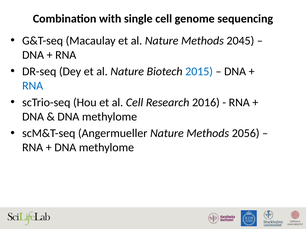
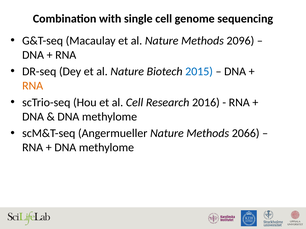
2045: 2045 -> 2096 (240, 41)
RNA colour: blue -> orange (33, 86)
2056: 2056 -> 2066 (246, 134)
